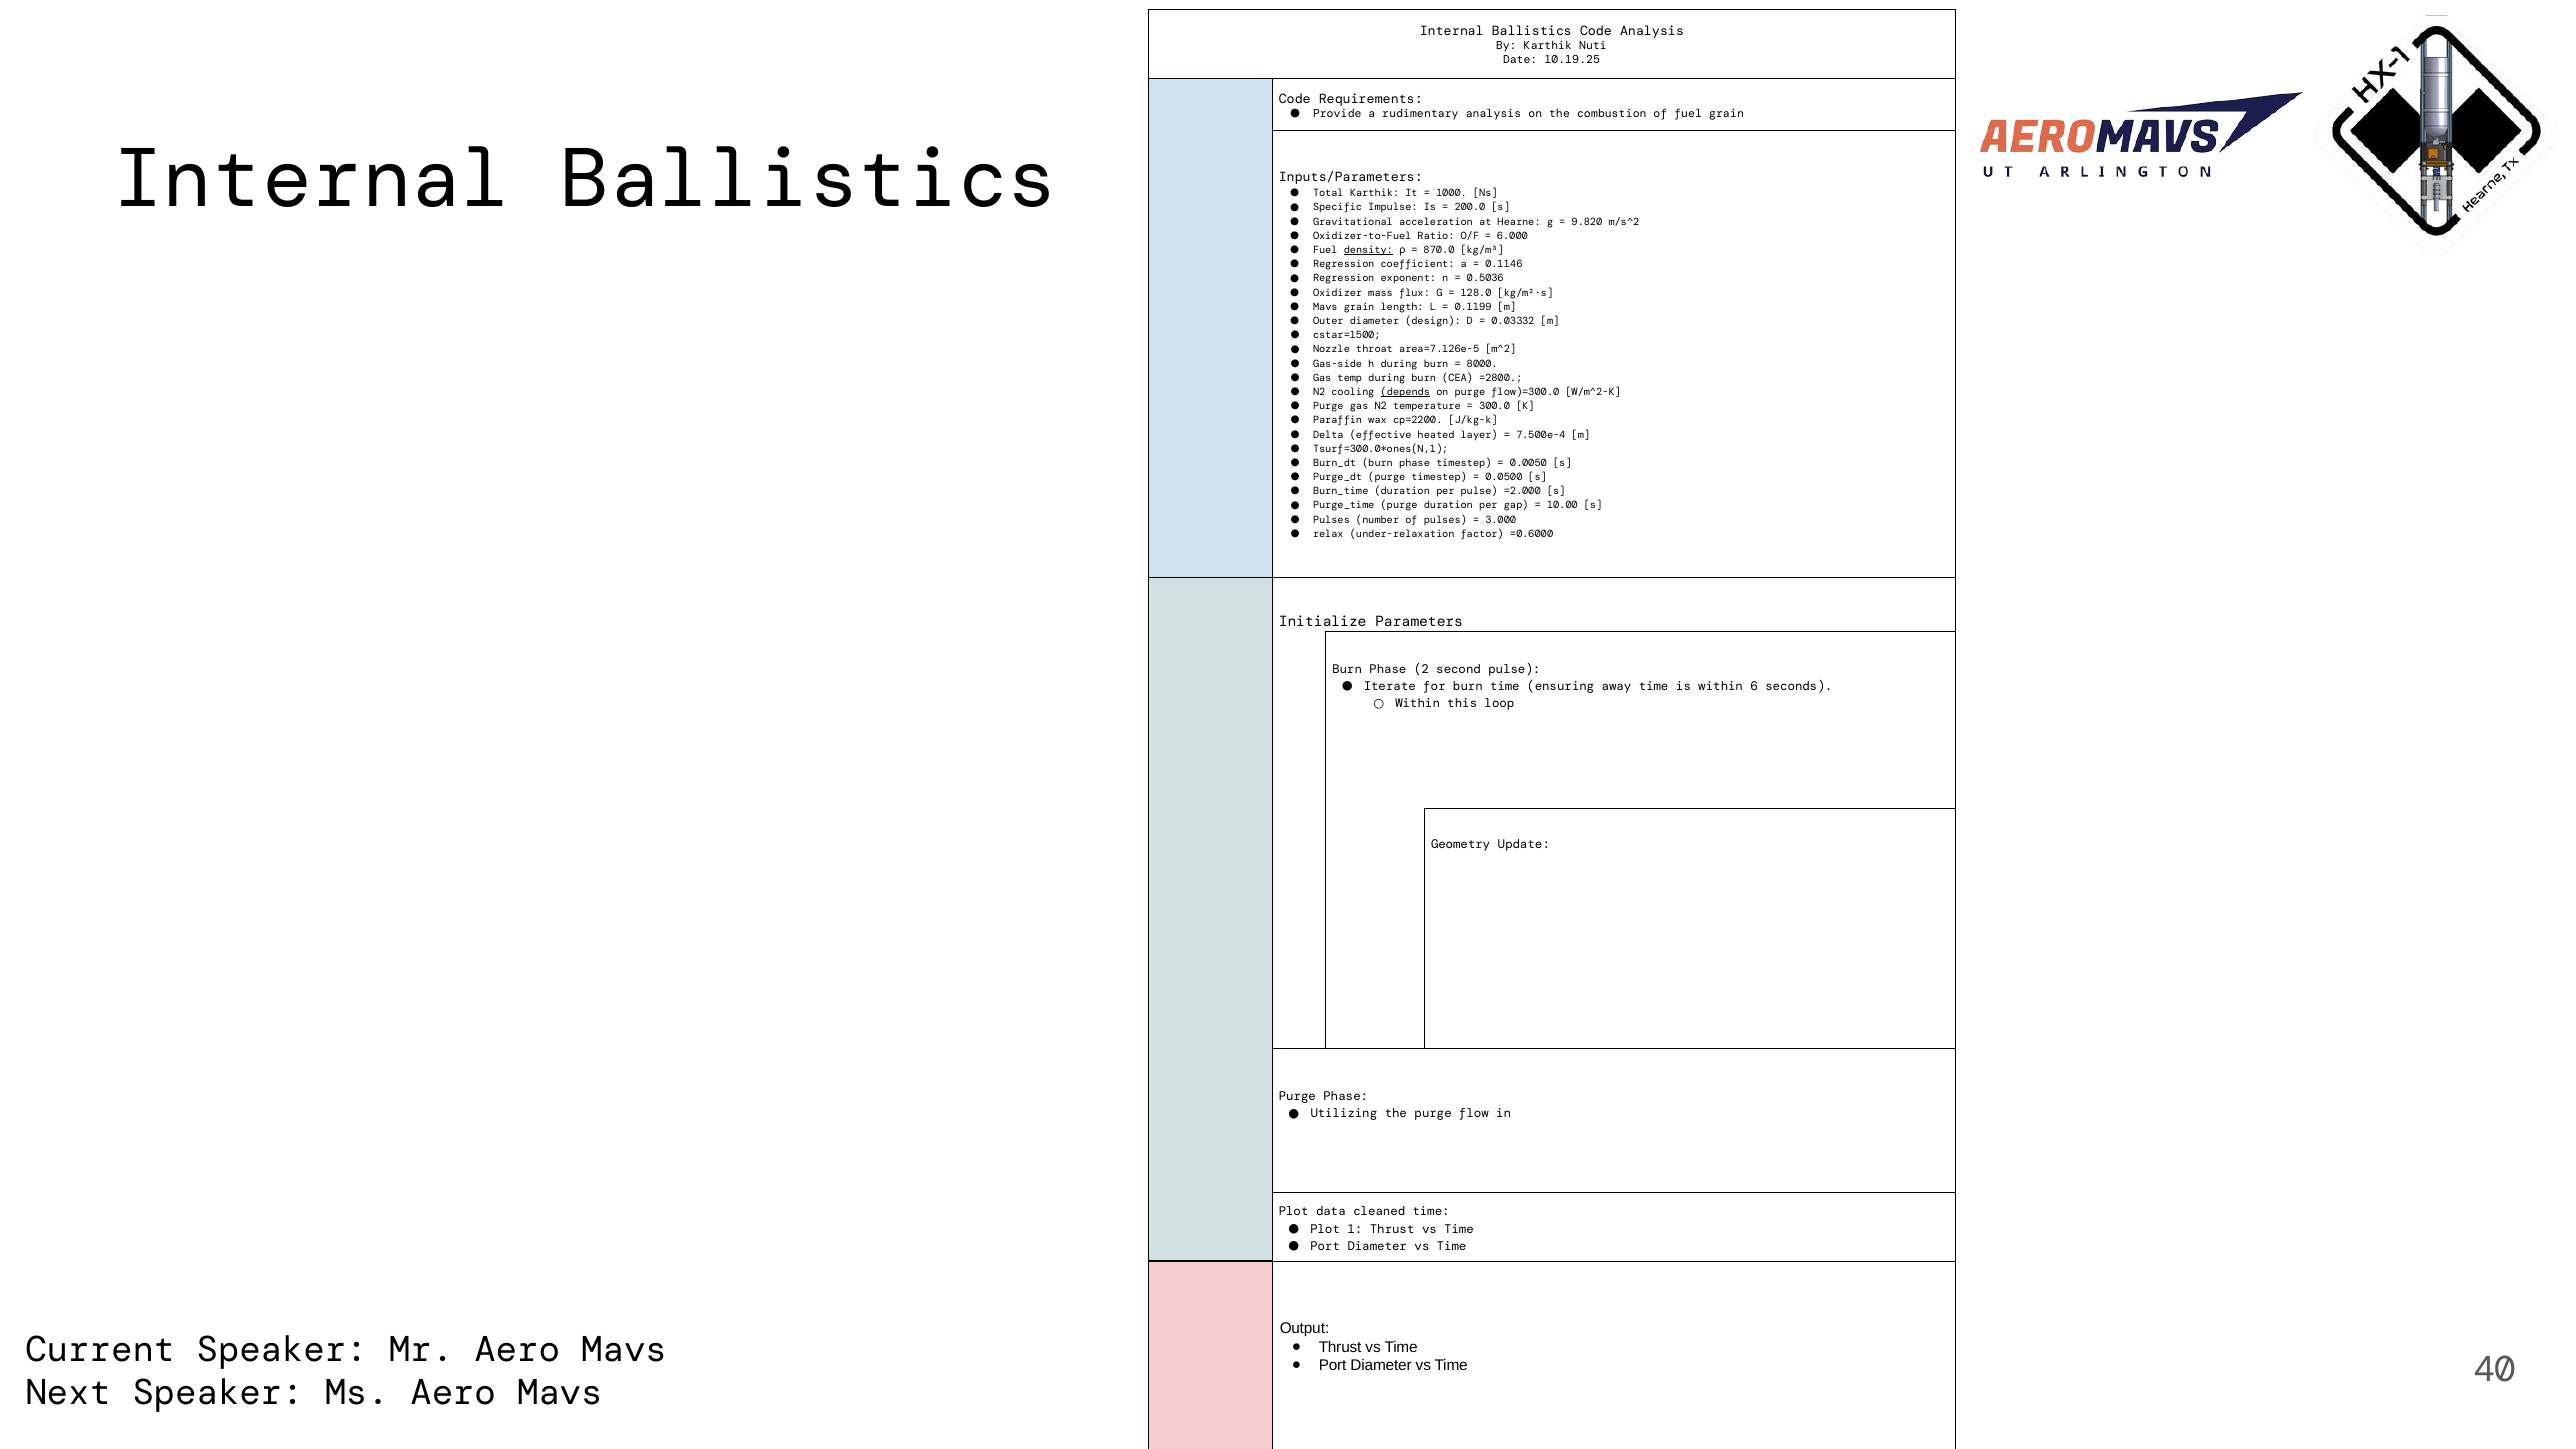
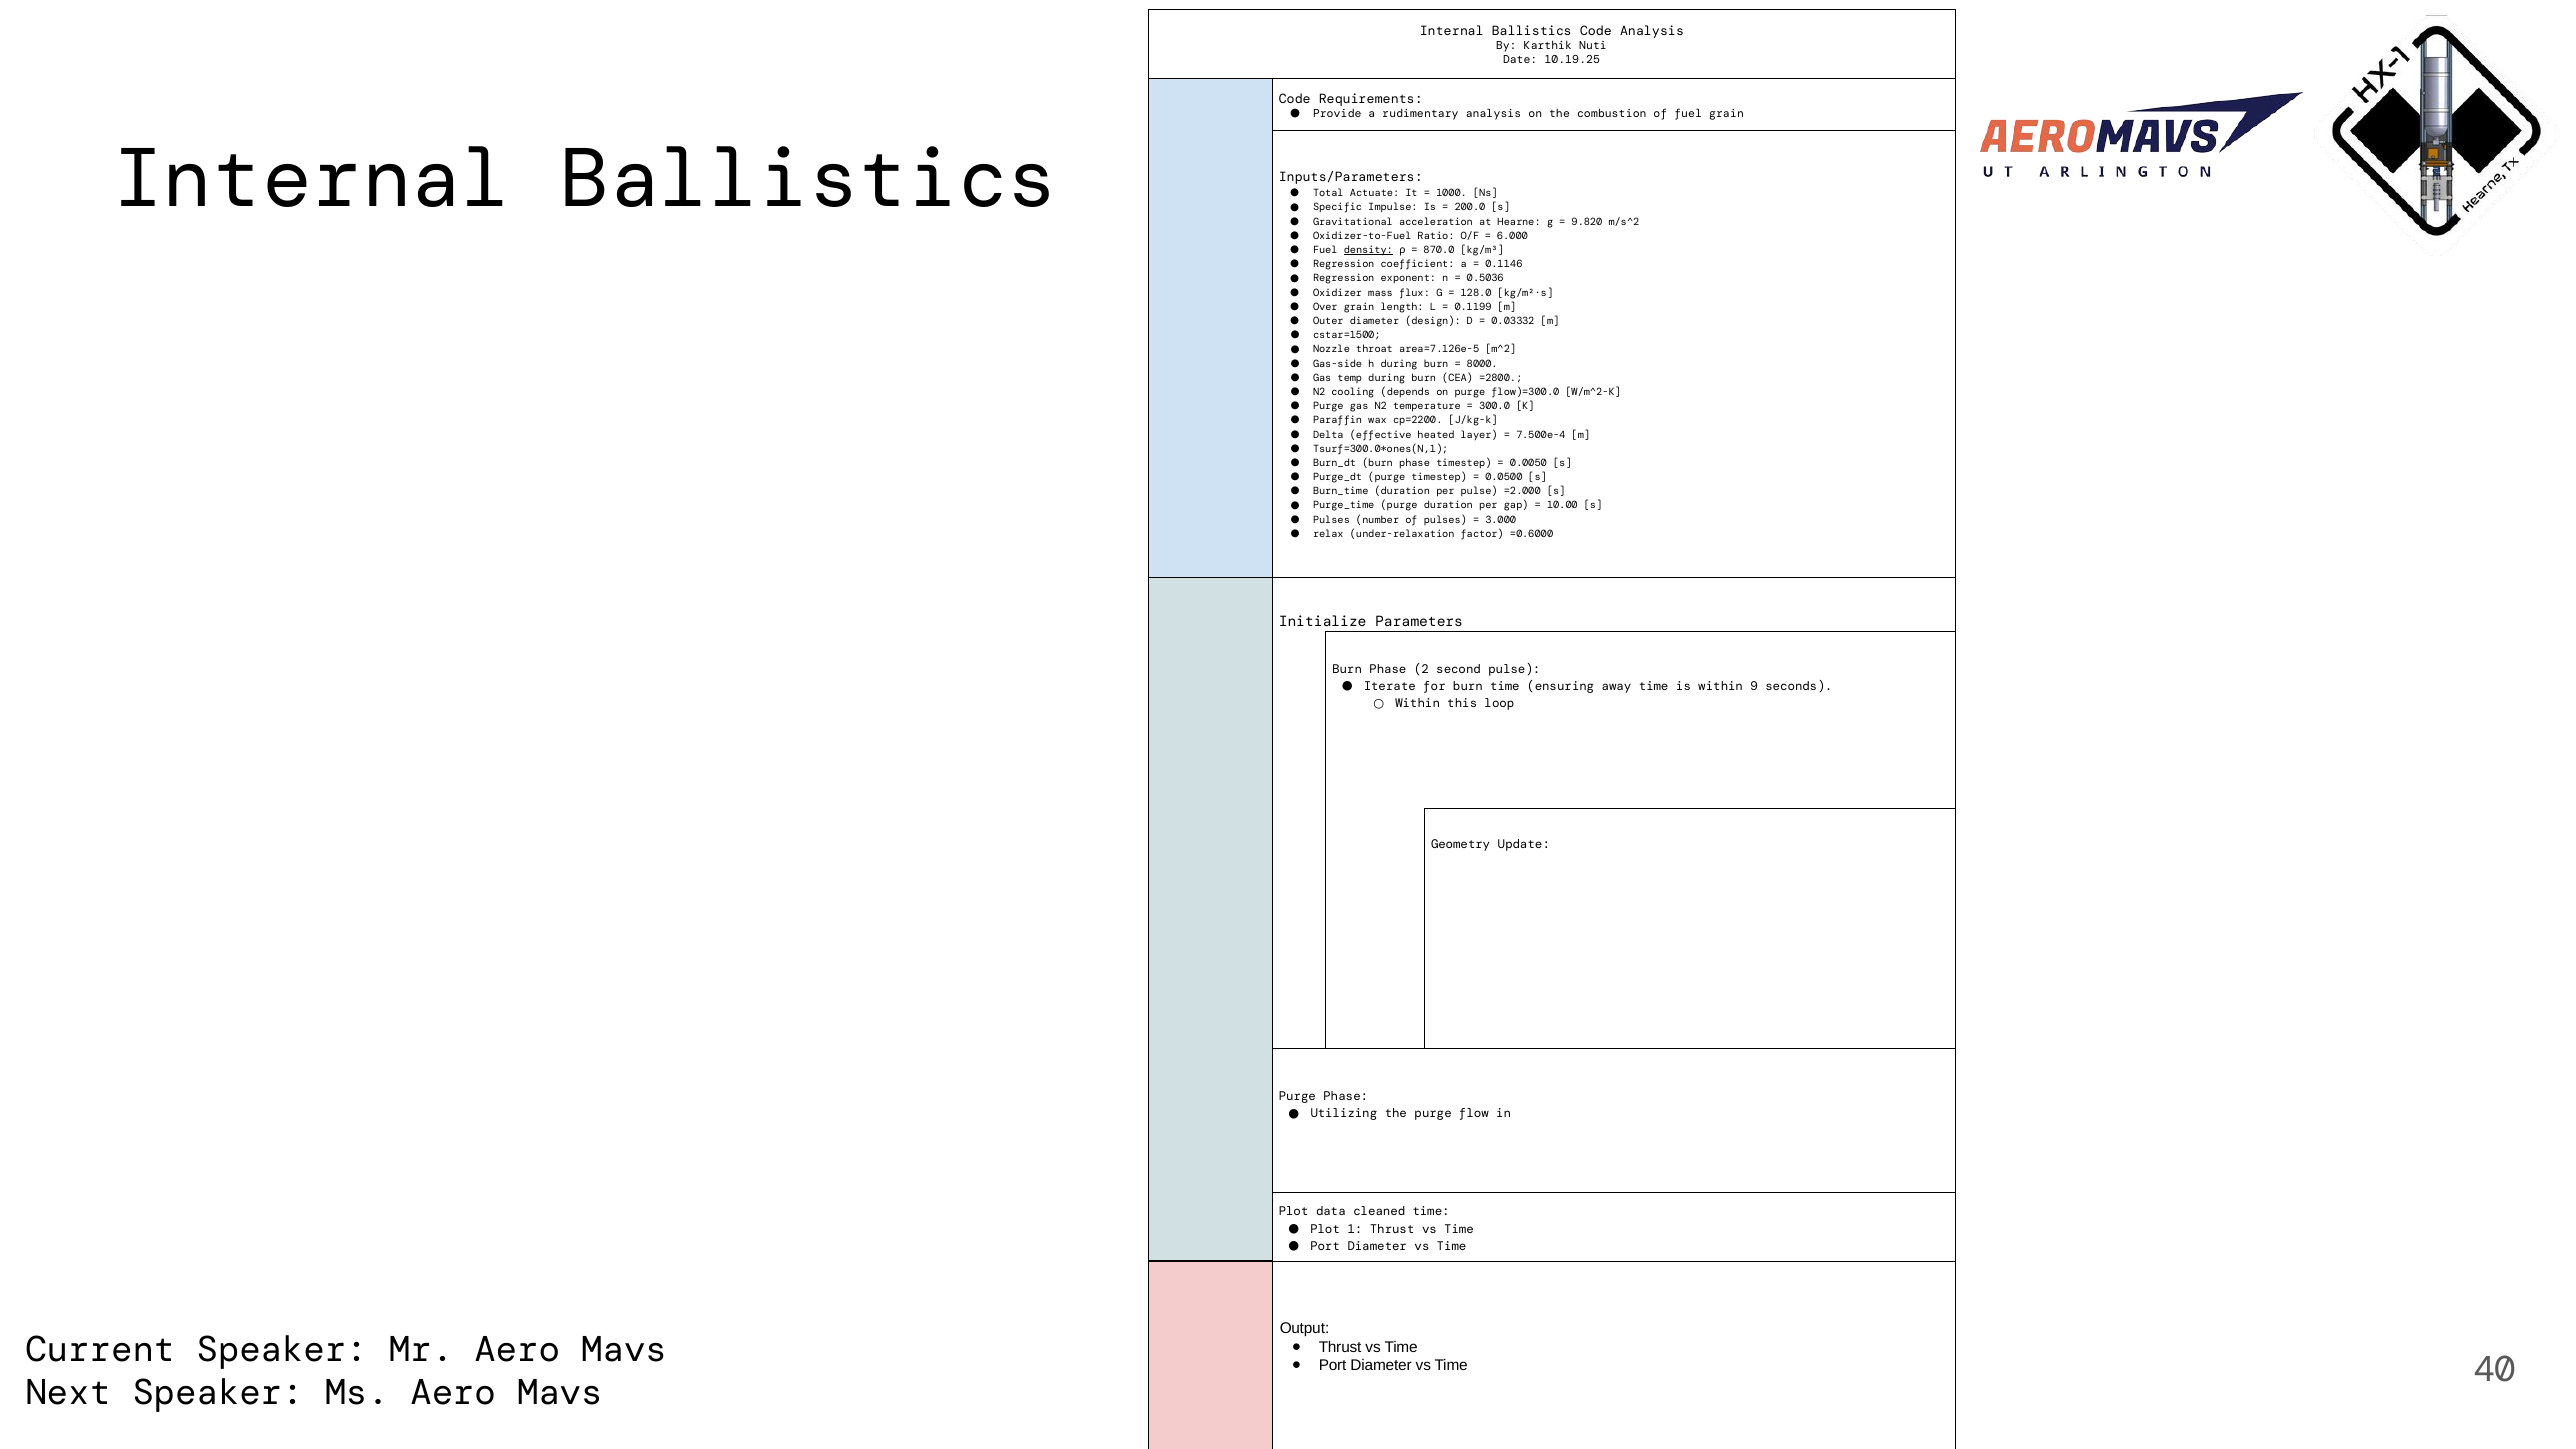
Total Karthik: Karthik -> Actuate (1375, 193)
Mavs: Mavs -> Over (1325, 307)
depends underline: present -> none (1405, 392)
6: 6 -> 9 (1754, 686)
